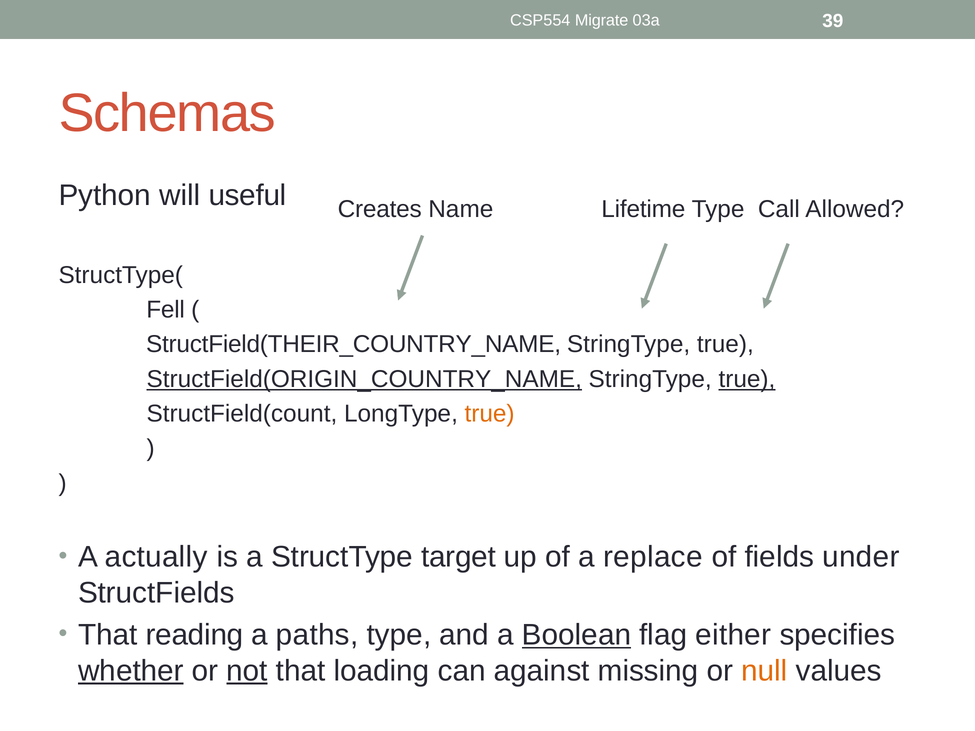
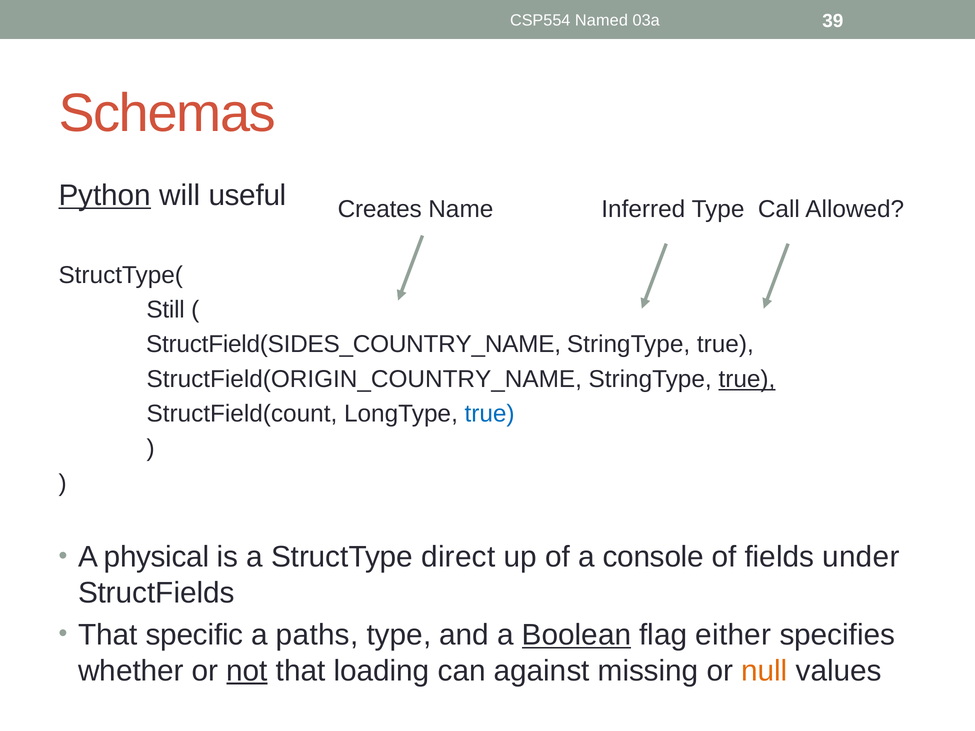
Migrate: Migrate -> Named (601, 21)
Python underline: none -> present (105, 195)
Lifetime: Lifetime -> Inferred (643, 209)
Fell: Fell -> Still (166, 310)
StructField(THEIR_COUNTRY_NAME: StructField(THEIR_COUNTRY_NAME -> StructField(SIDES_COUNTRY_NAME (354, 345)
StructField(ORIGIN_COUNTRY_NAME underline: present -> none (364, 379)
true colour: orange -> blue (490, 414)
actually: actually -> physical (156, 557)
target: target -> direct (458, 557)
replace: replace -> console (653, 557)
reading: reading -> specific (194, 635)
whether underline: present -> none (131, 671)
